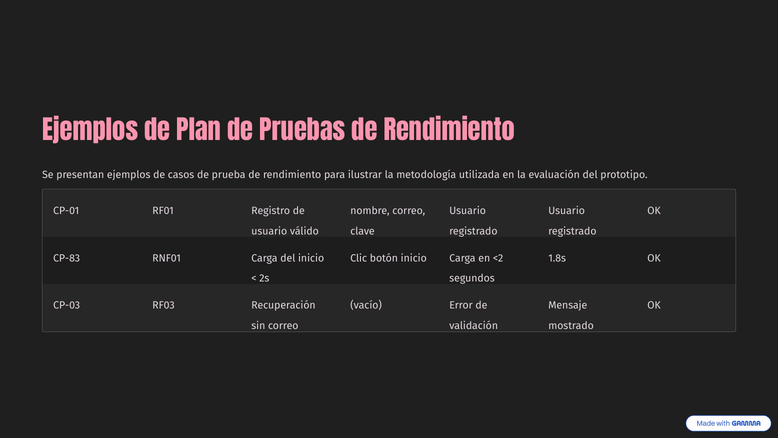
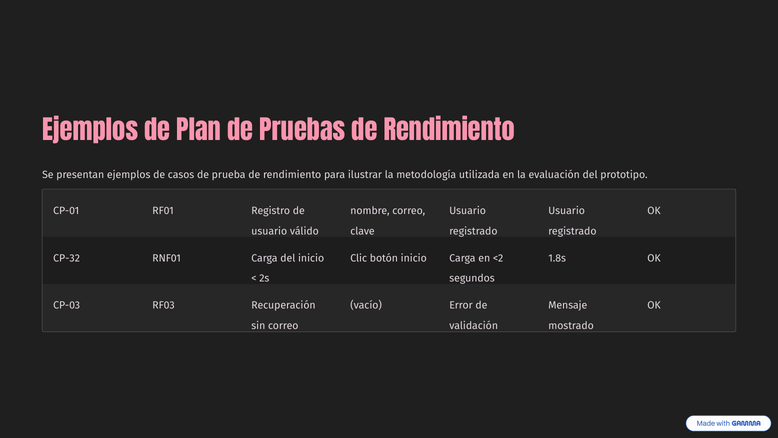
CP-83: CP-83 -> CP-32 (67, 258)
